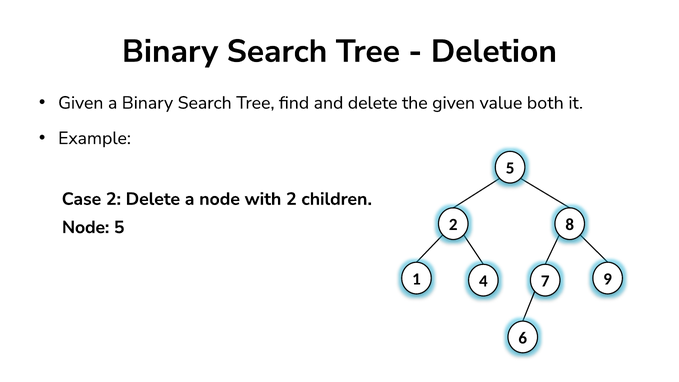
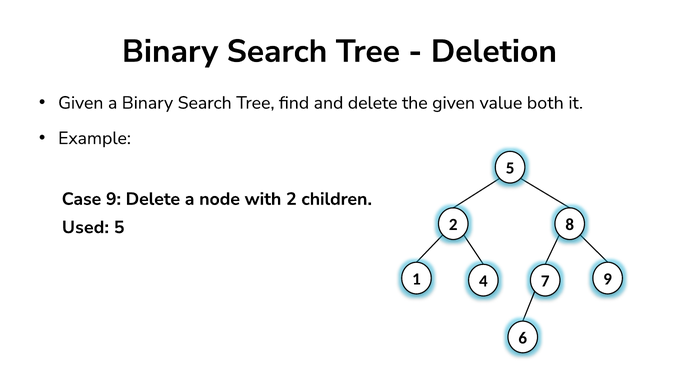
Case 2: 2 -> 9 (113, 199)
Node: Node -> Used (85, 227)
